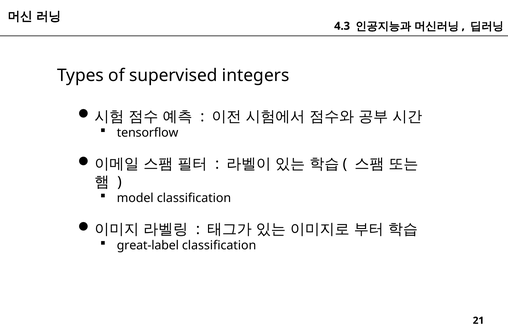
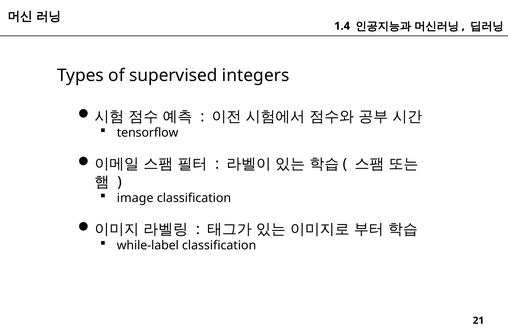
4.3: 4.3 -> 1.4 (342, 26)
model: model -> image (135, 198)
great-label: great-label -> while-label (148, 245)
